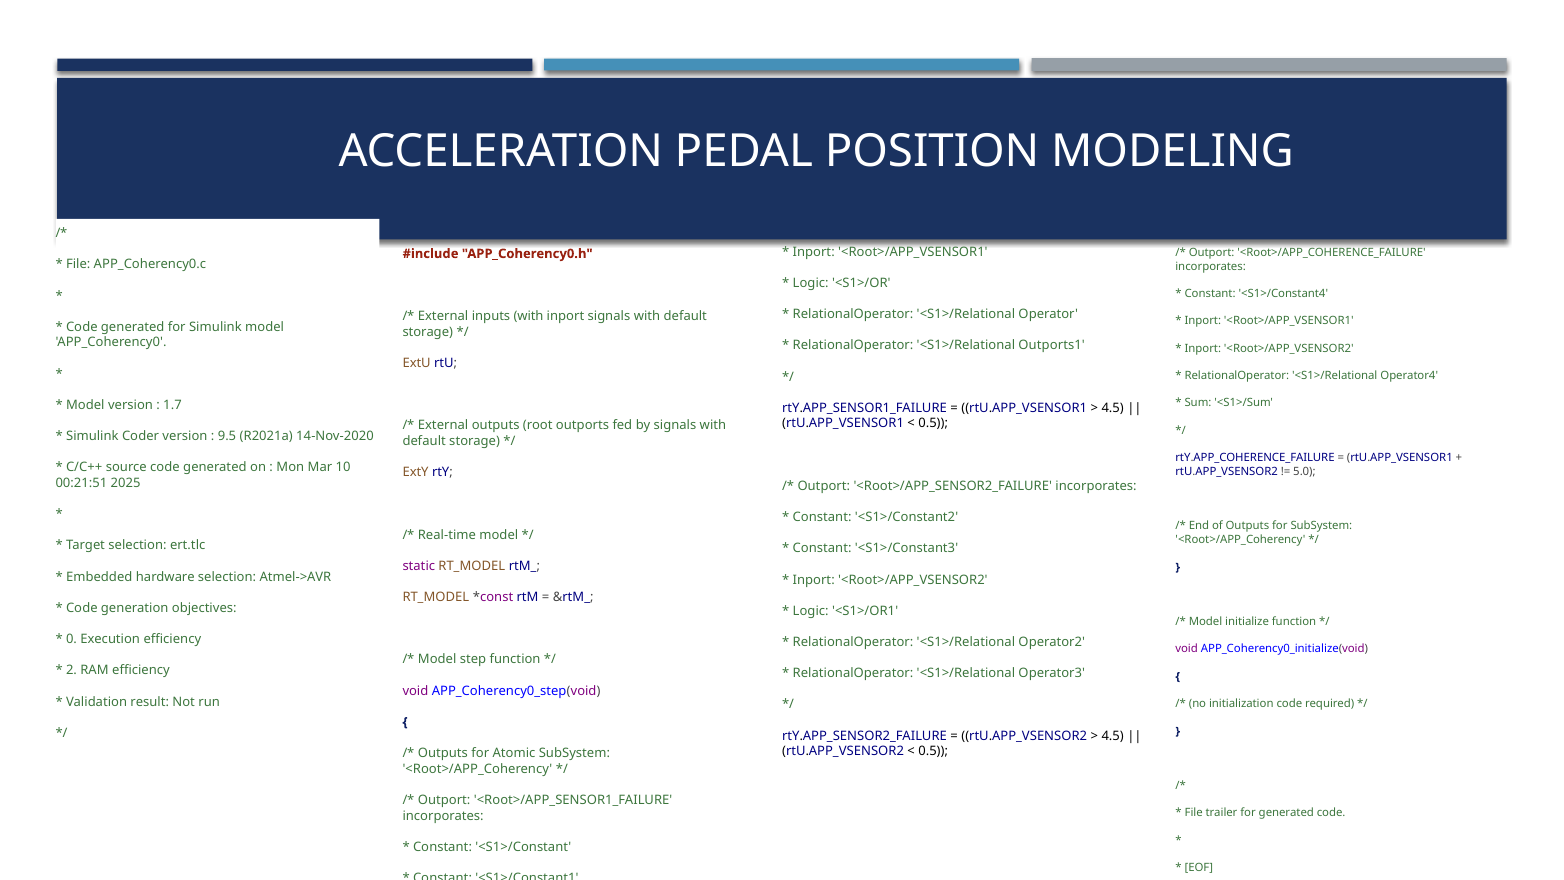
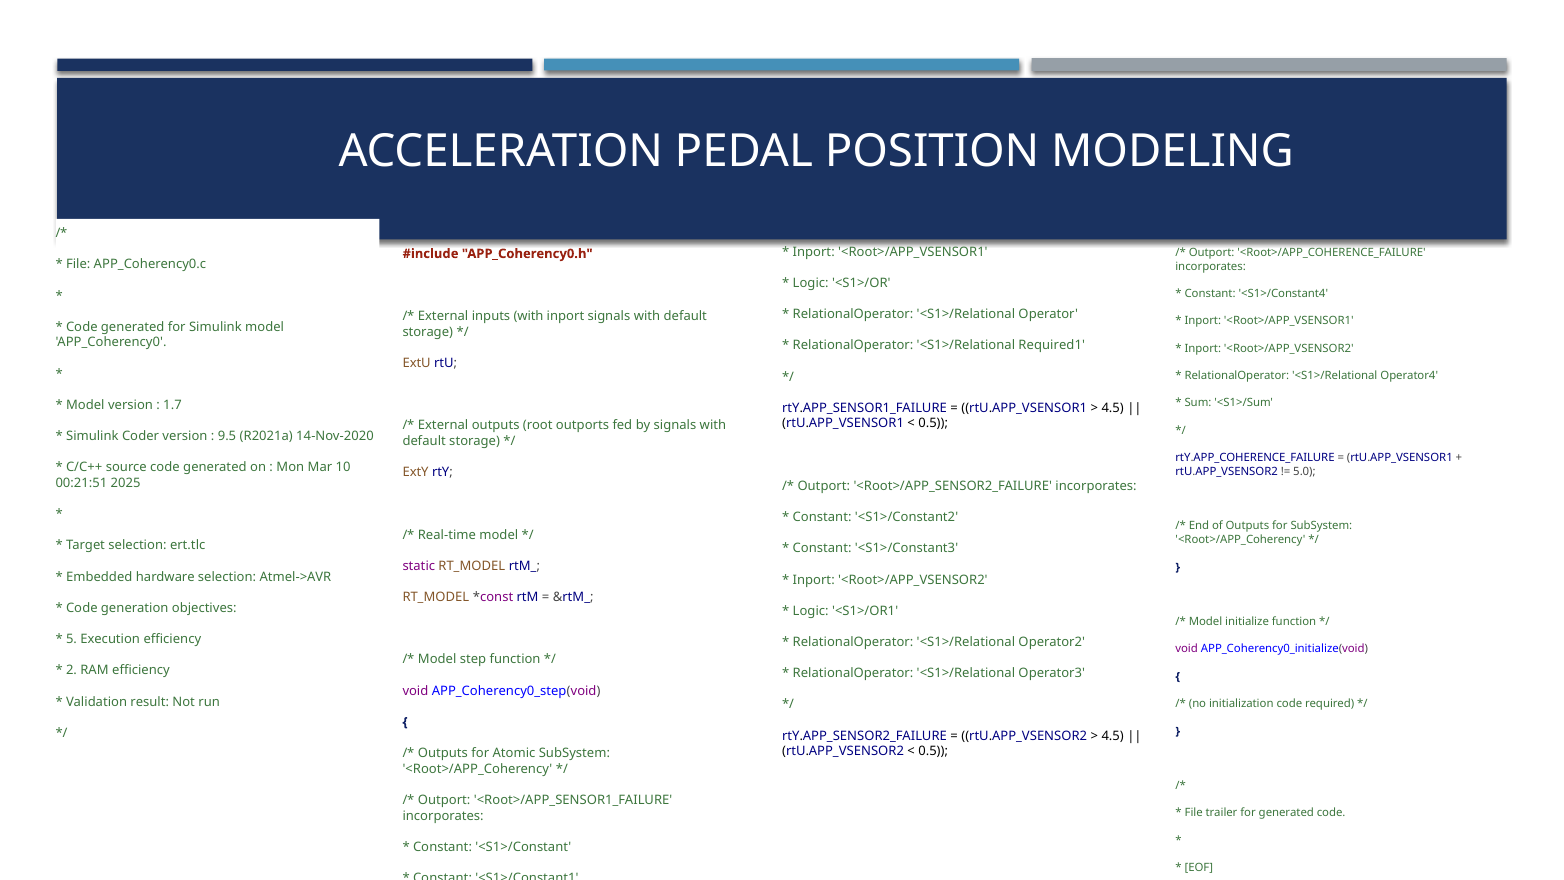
Outports1: Outports1 -> Required1 (1052, 345)
0: 0 -> 5 (72, 639)
